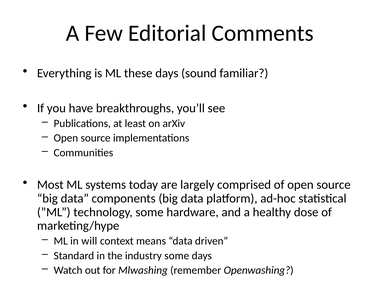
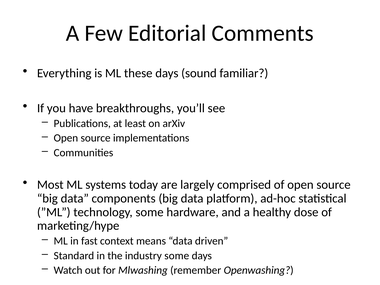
will: will -> fast (89, 241)
